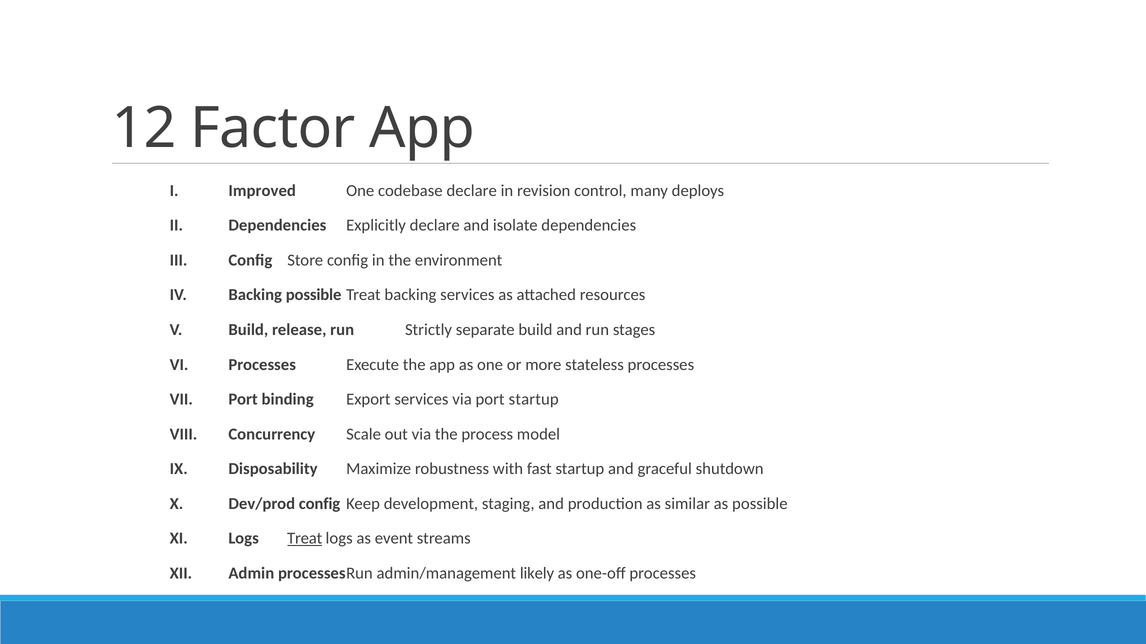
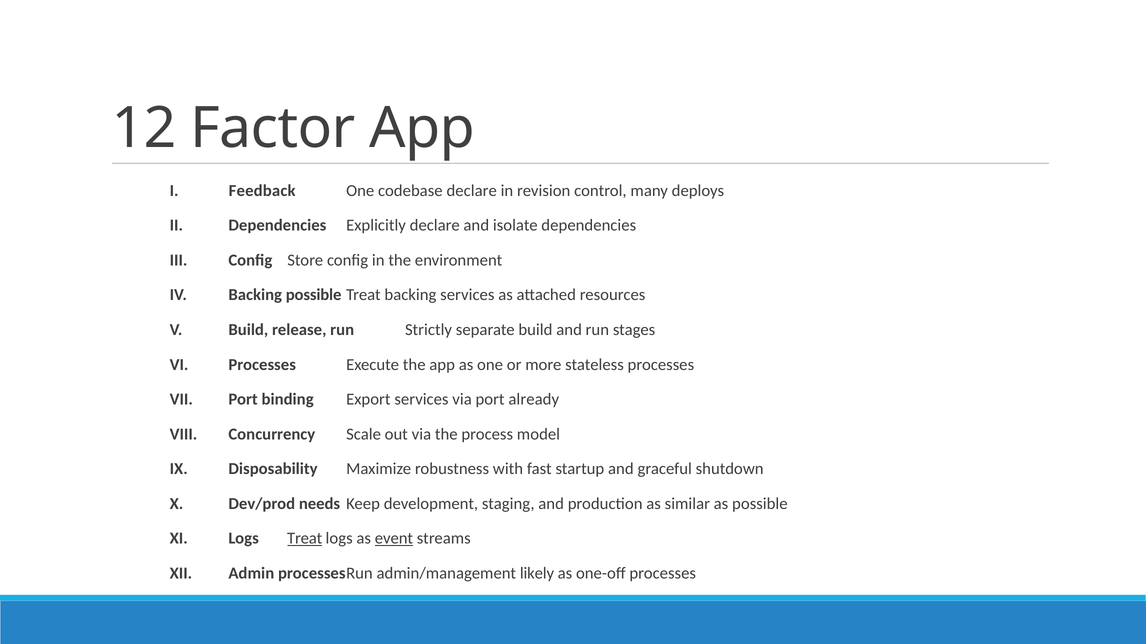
Improved: Improved -> Feedback (262, 191)
port startup: startup -> already (534, 400)
Dev/prod config: config -> needs (320, 504)
event underline: none -> present (394, 539)
